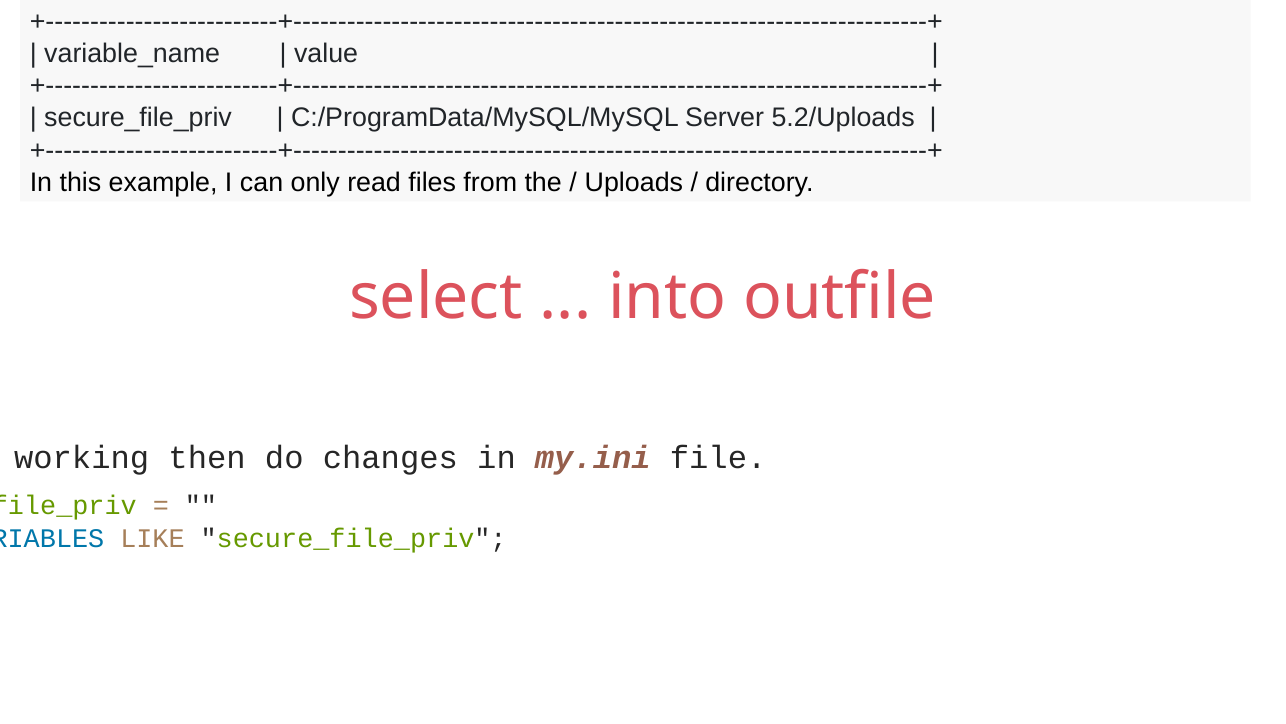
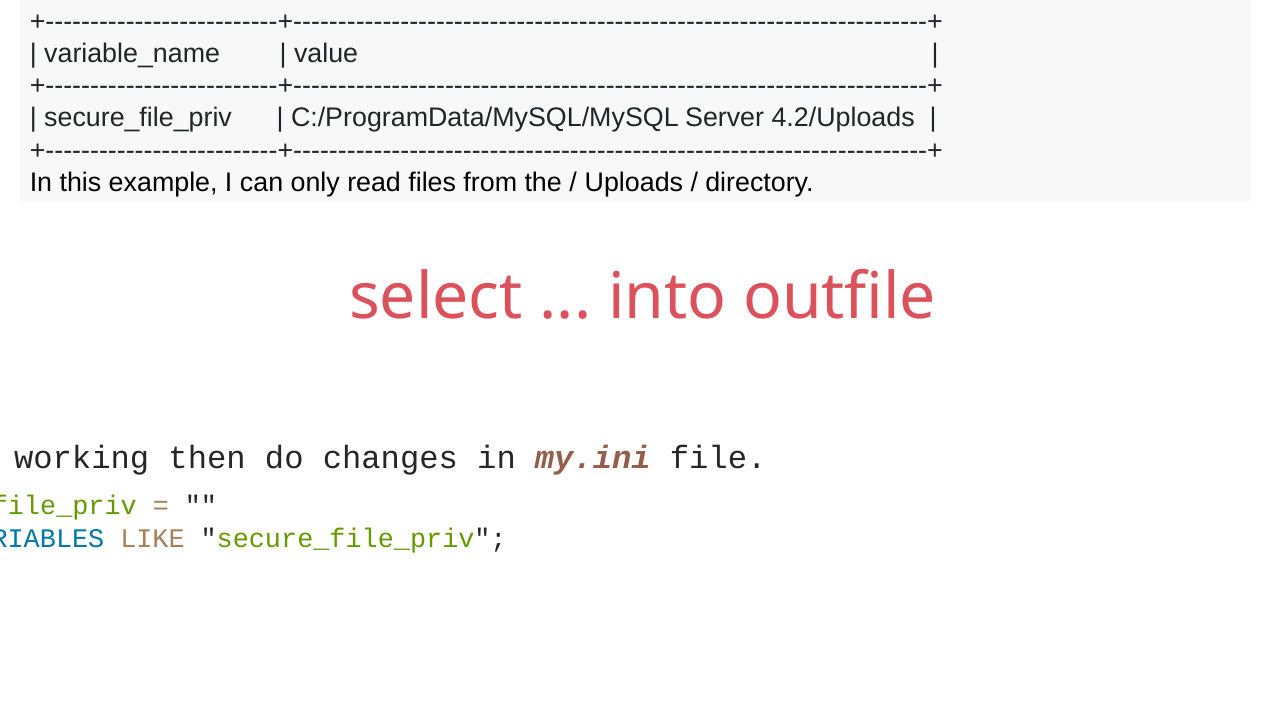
5.2/Uploads: 5.2/Uploads -> 4.2/Uploads (843, 118)
